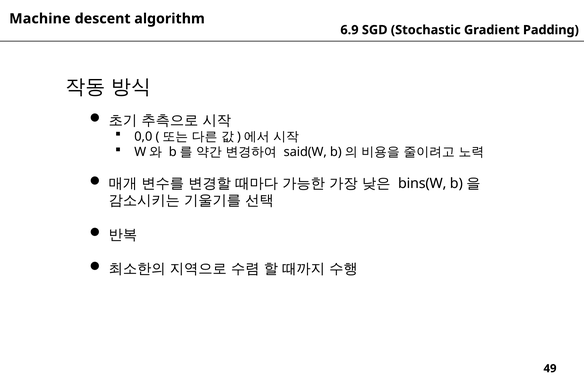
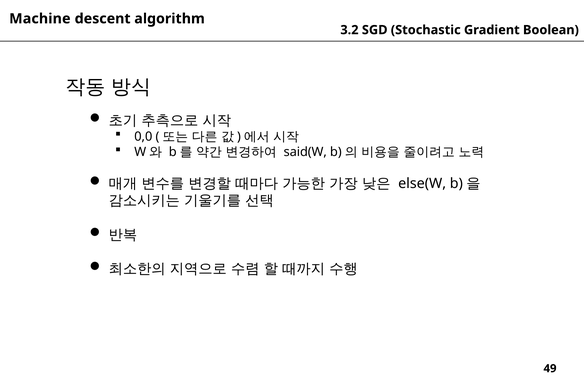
6.9: 6.9 -> 3.2 (349, 30)
Padding: Padding -> Boolean (551, 30)
bins(W: bins(W -> else(W (422, 183)
